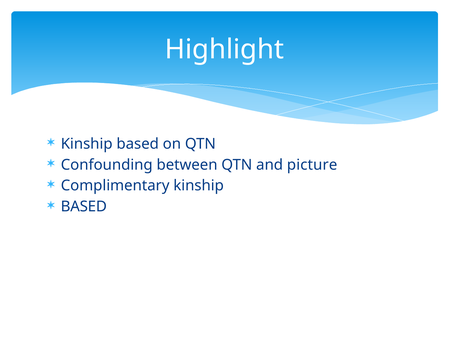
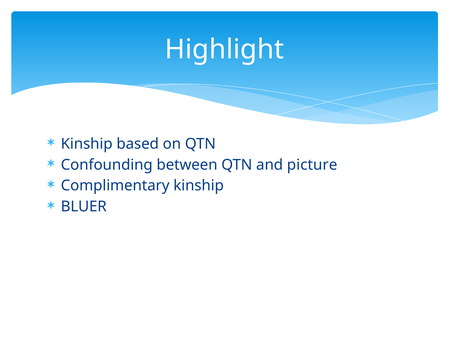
BASED: BASED -> BLUER (84, 206)
